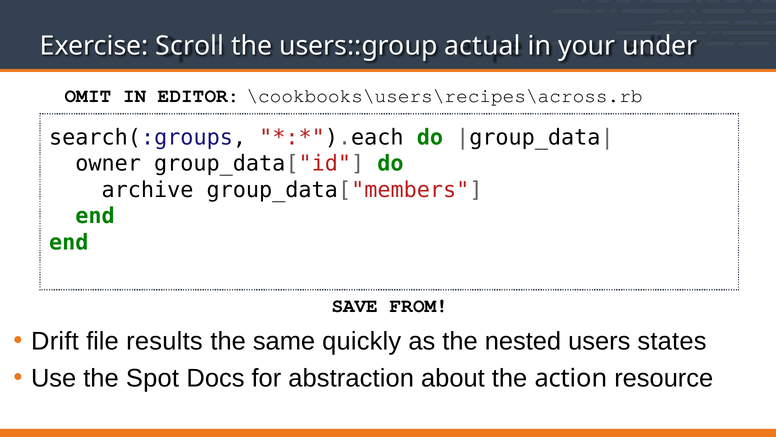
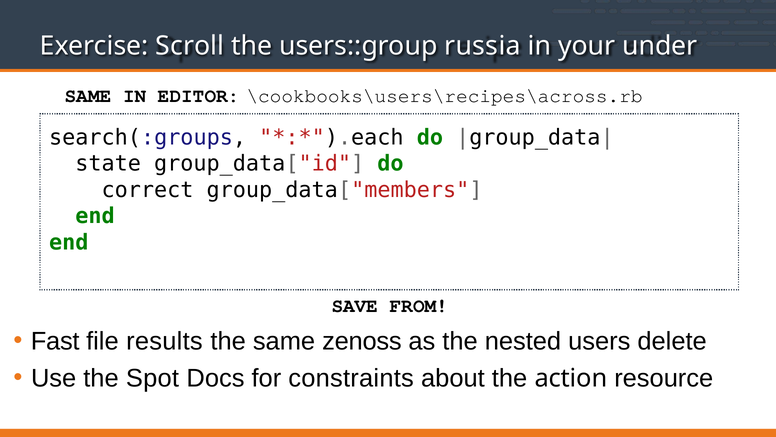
actual: actual -> russia (483, 46)
OMIT: OMIT -> SAME (88, 96)
owner: owner -> state (108, 164)
archive: archive -> correct (148, 190)
Drift: Drift -> Fast (55, 341)
quickly: quickly -> zenoss (362, 341)
states: states -> delete (672, 341)
abstraction: abstraction -> constraints (351, 378)
